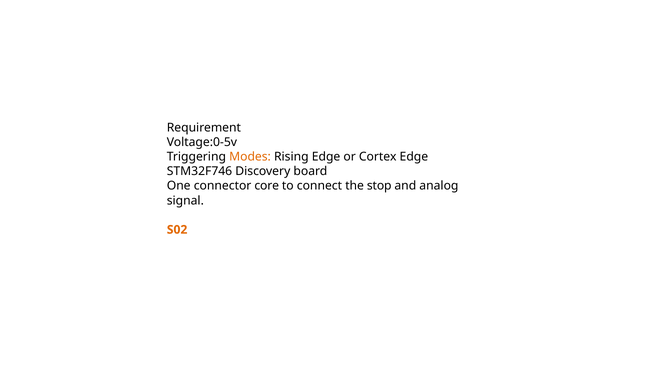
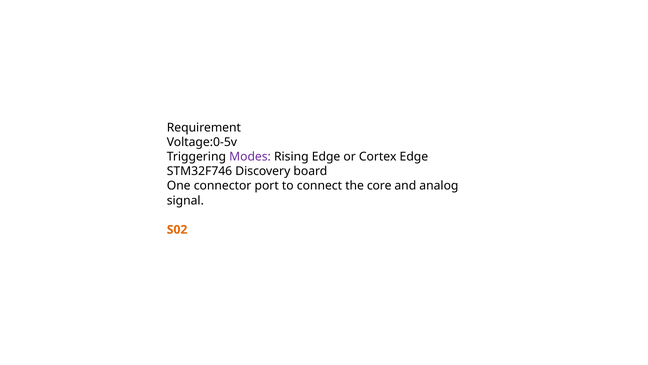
Modes colour: orange -> purple (250, 156)
core: core -> port (267, 186)
stop: stop -> core (379, 186)
